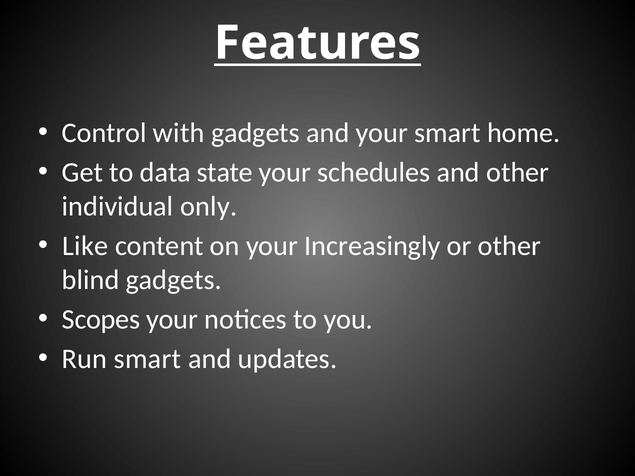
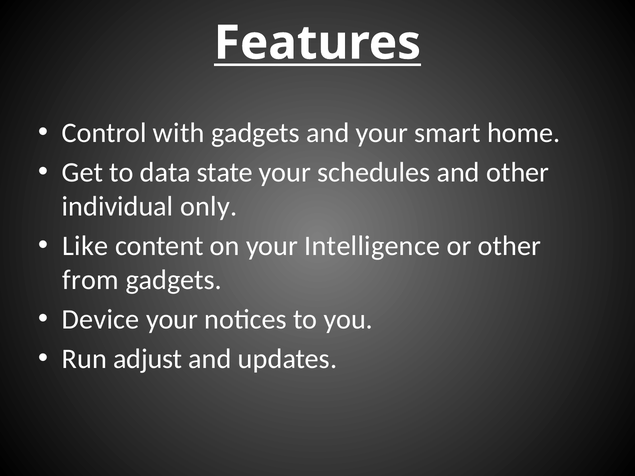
Increasingly: Increasingly -> Intelligence (372, 246)
blind: blind -> from (91, 280)
Scopes: Scopes -> Device (101, 320)
Run smart: smart -> adjust (148, 359)
